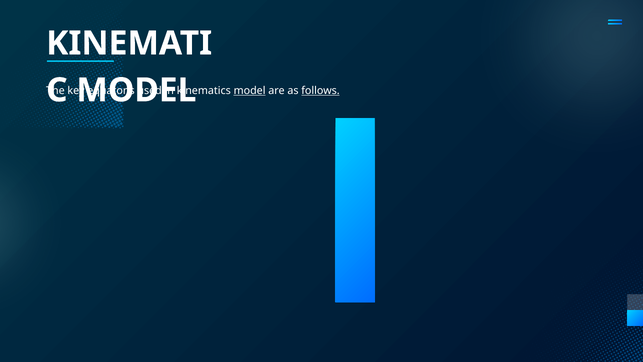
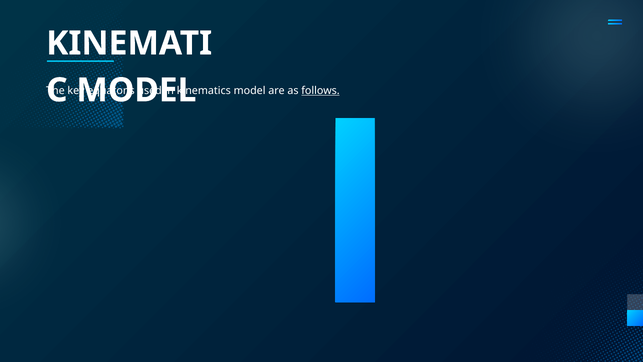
model underline: present -> none (250, 91)
